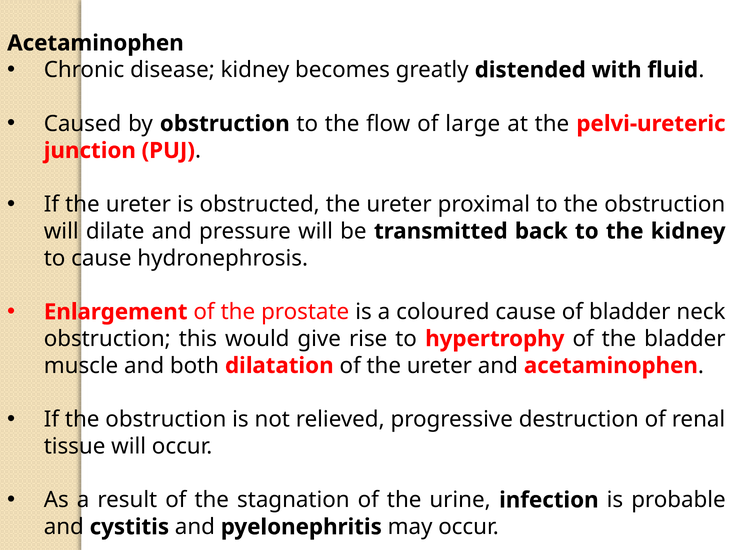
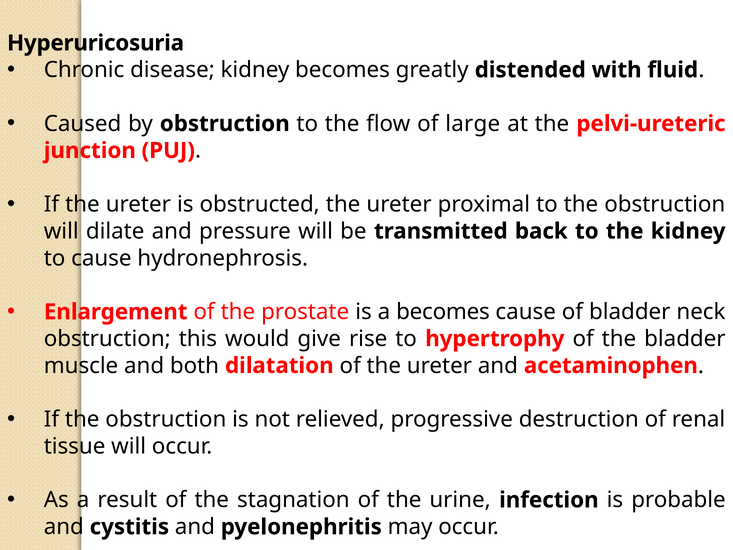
Acetaminophen: Acetaminophen -> Hyperuricosuria (96, 43)
a coloured: coloured -> becomes (443, 312)
